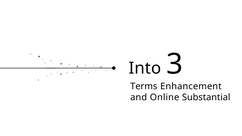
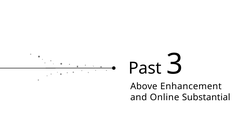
Into: Into -> Past (145, 68)
Terms: Terms -> Above (144, 86)
